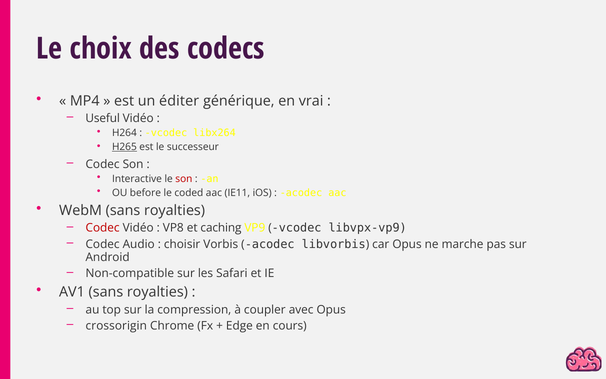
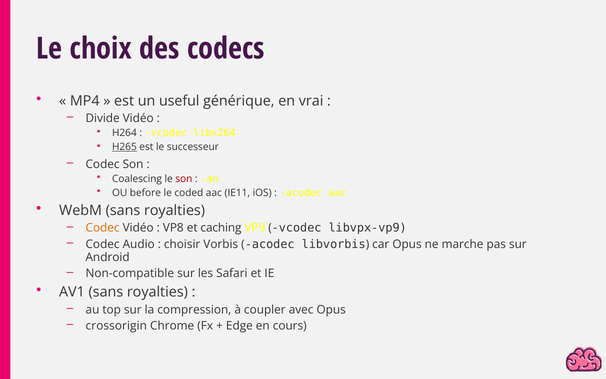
éditer: éditer -> useful (179, 101)
Useful: Useful -> Divide (103, 118)
Interactive: Interactive -> Coalescing (137, 179)
Codec colour: red -> orange (103, 228)
